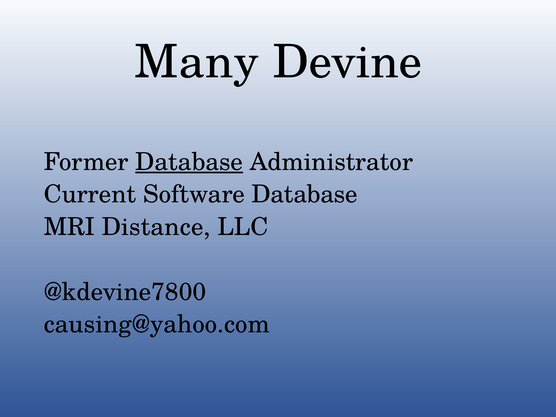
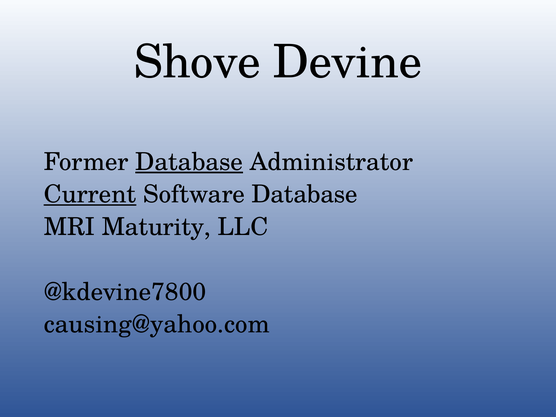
Many: Many -> Shove (197, 62)
Current underline: none -> present (90, 194)
Distance: Distance -> Maturity (156, 227)
